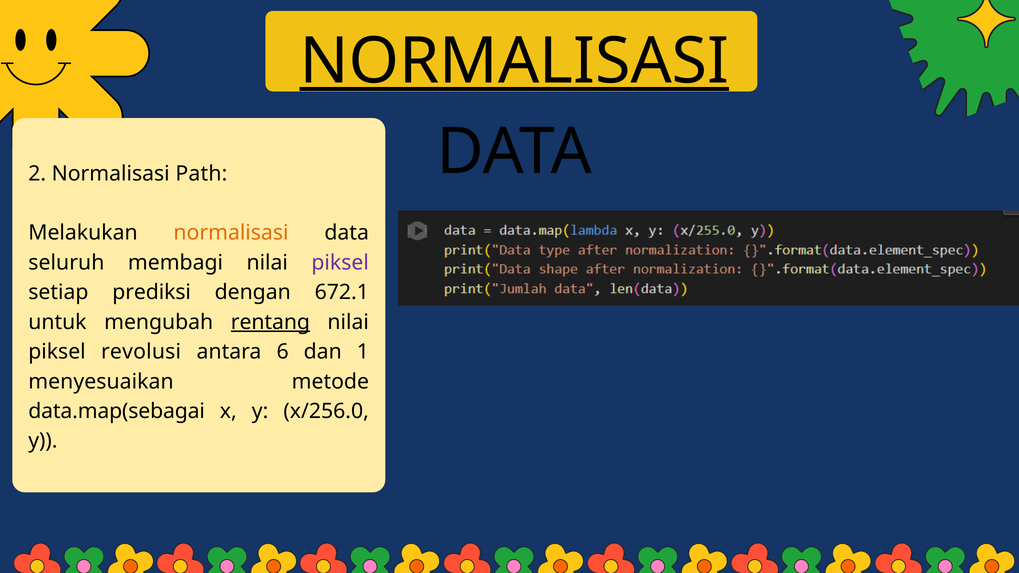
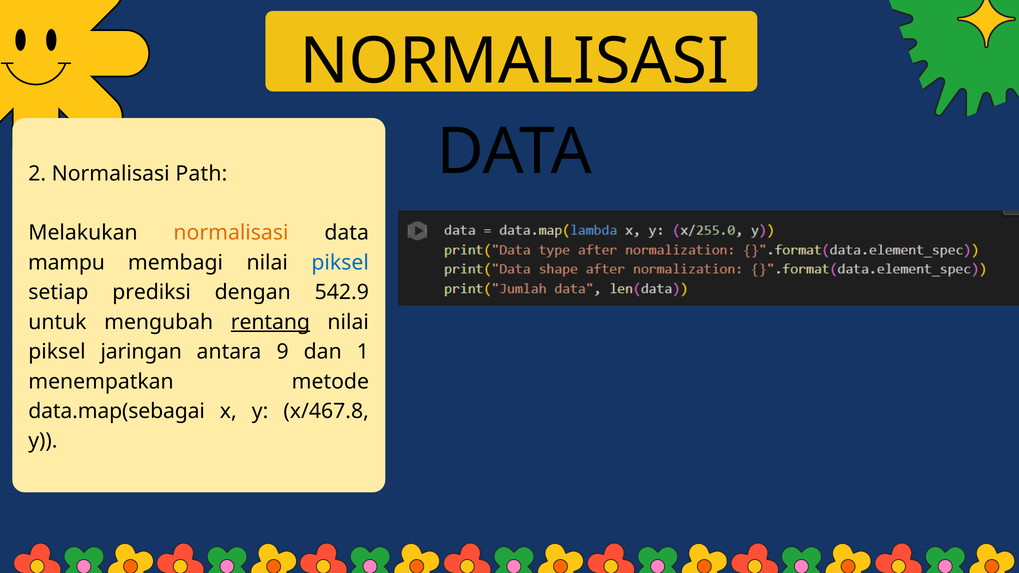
NORMALISASI underline: present -> none (514, 61)
seluruh: seluruh -> mampu (66, 263)
piksel colour: purple -> blue (340, 263)
672.1: 672.1 -> 542.9 (342, 292)
revolusi: revolusi -> jaringan (141, 352)
6: 6 -> 9 (283, 352)
menyesuaikan: menyesuaikan -> menempatkan (101, 382)
x/256.0: x/256.0 -> x/467.8 (326, 411)
